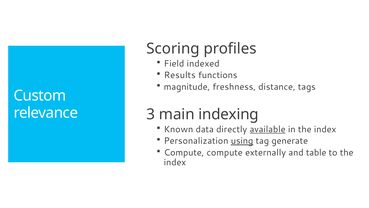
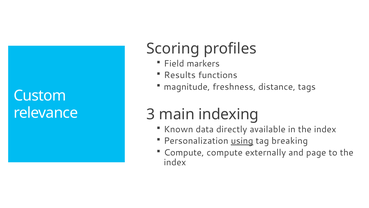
indexed: indexed -> markers (203, 64)
available underline: present -> none (268, 129)
generate: generate -> breaking (290, 141)
table: table -> page (316, 152)
